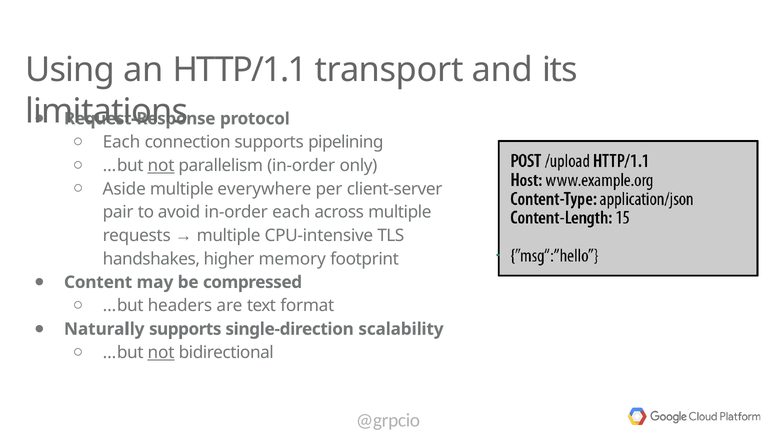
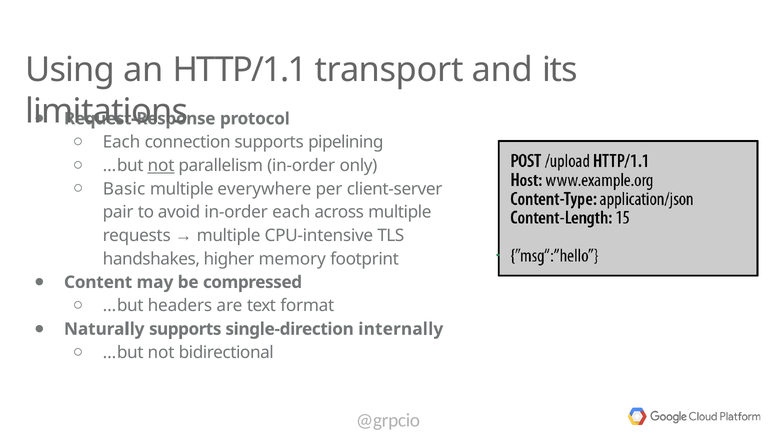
Aside: Aside -> Basic (124, 189)
scalability: scalability -> internally (401, 329)
not underline: present -> none (161, 352)
